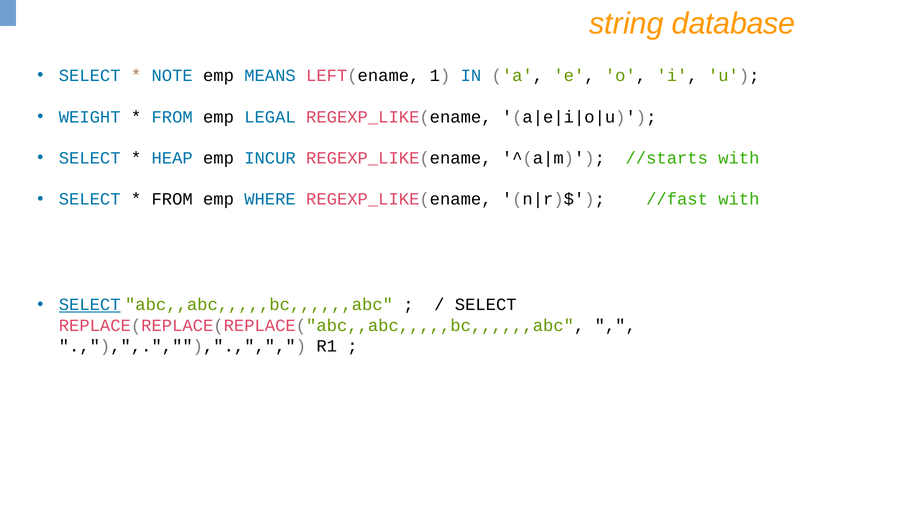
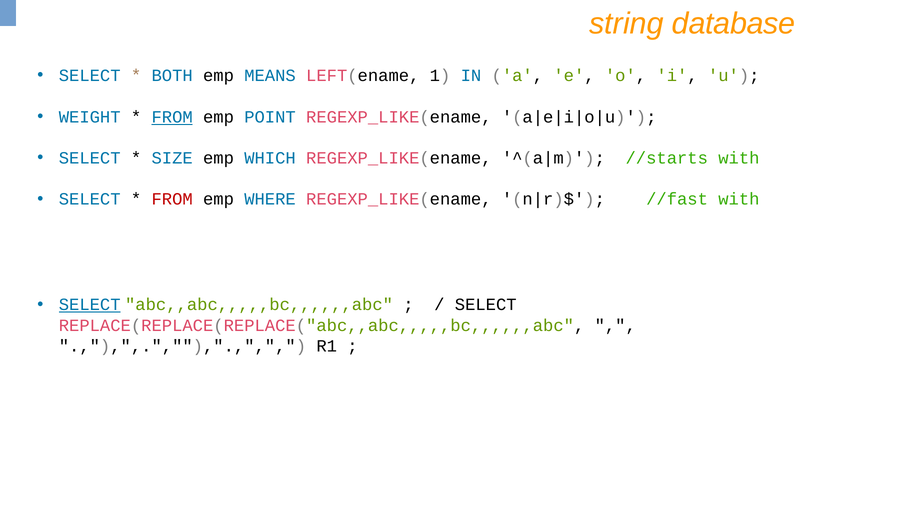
NOTE: NOTE -> BOTH (172, 76)
FROM underline: none -> present (172, 117)
LEGAL: LEGAL -> POINT (270, 117)
HEAP: HEAP -> SIZE (172, 158)
INCUR: INCUR -> WHICH (270, 158)
FROM colour: black -> red (172, 199)
